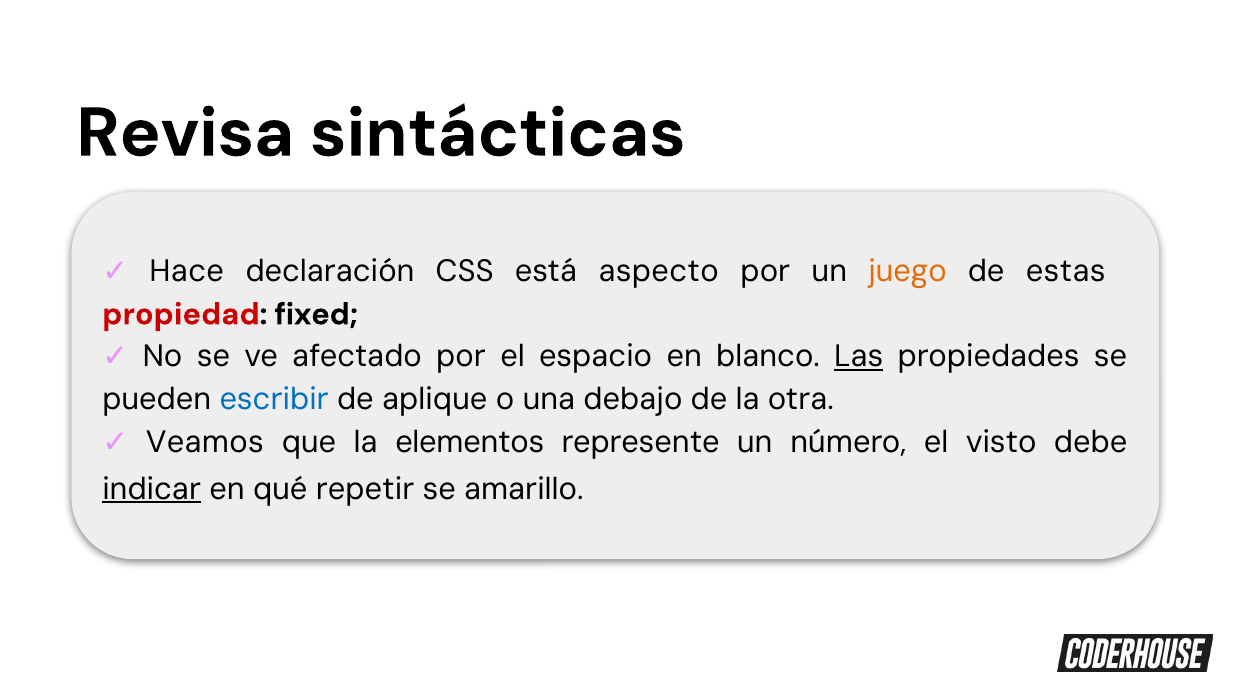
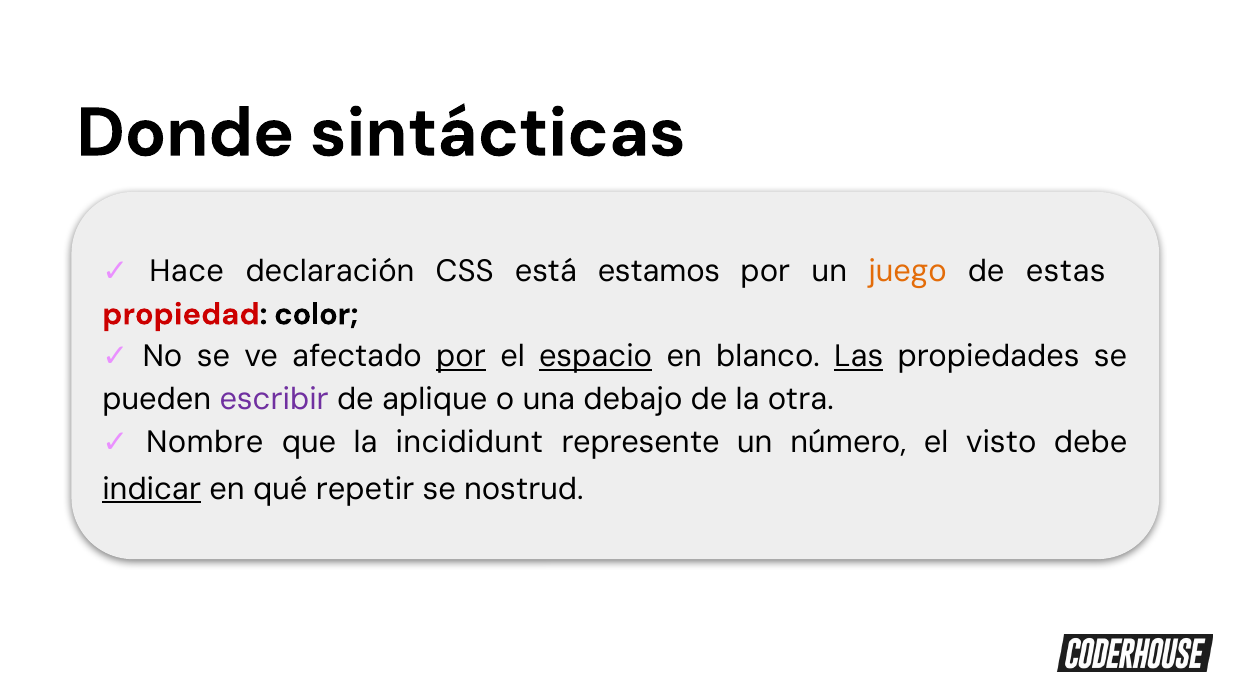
Revisa: Revisa -> Donde (185, 133)
aspecto: aspecto -> estamos (659, 271)
fixed: fixed -> color (316, 314)
por underline: none -> present (461, 357)
espacio underline: none -> present (596, 357)
escribir colour: blue -> purple (274, 399)
Veamos: Veamos -> Nombre (205, 442)
elementos: elementos -> incididunt (469, 442)
amarillo: amarillo -> nostrud (524, 489)
